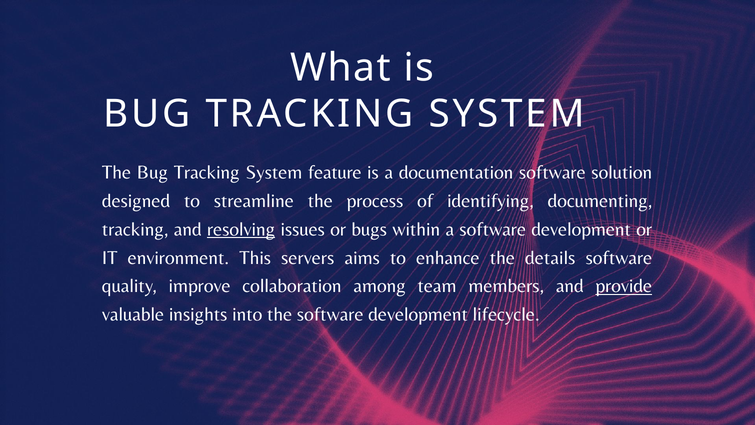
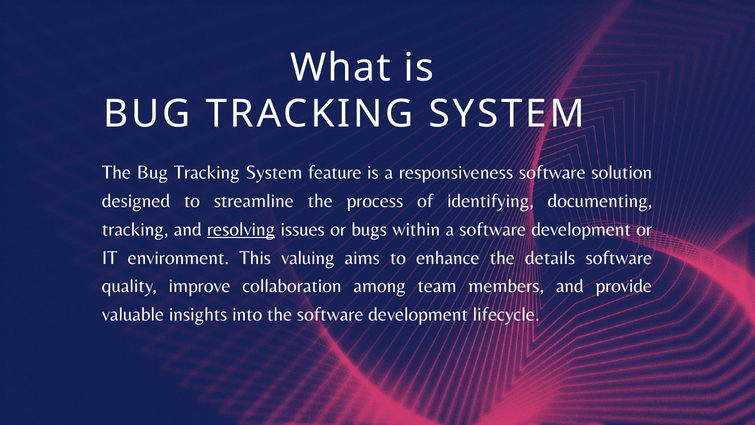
documentation: documentation -> responsiveness (456, 172)
servers: servers -> valuing (308, 257)
provide underline: present -> none (624, 286)
